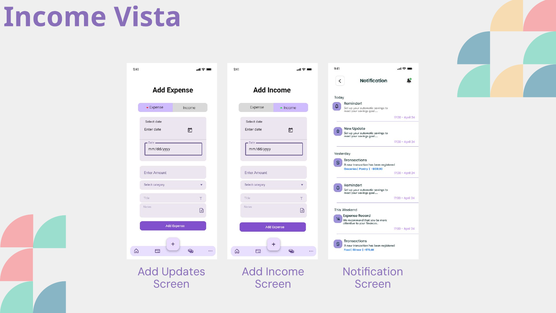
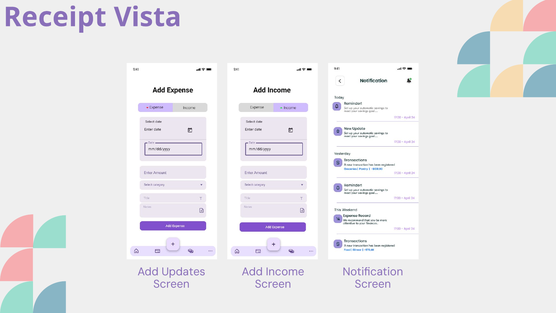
Income: Income -> Receipt (55, 17)
